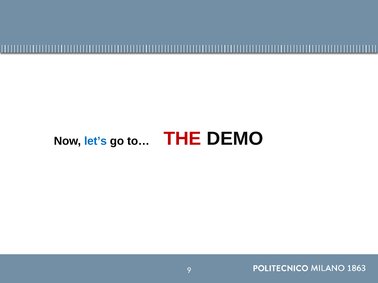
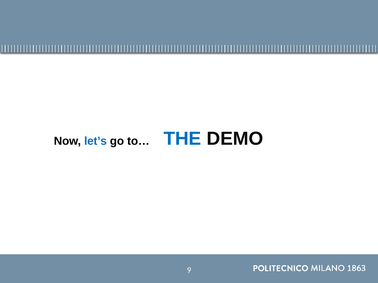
THE colour: red -> blue (182, 139)
